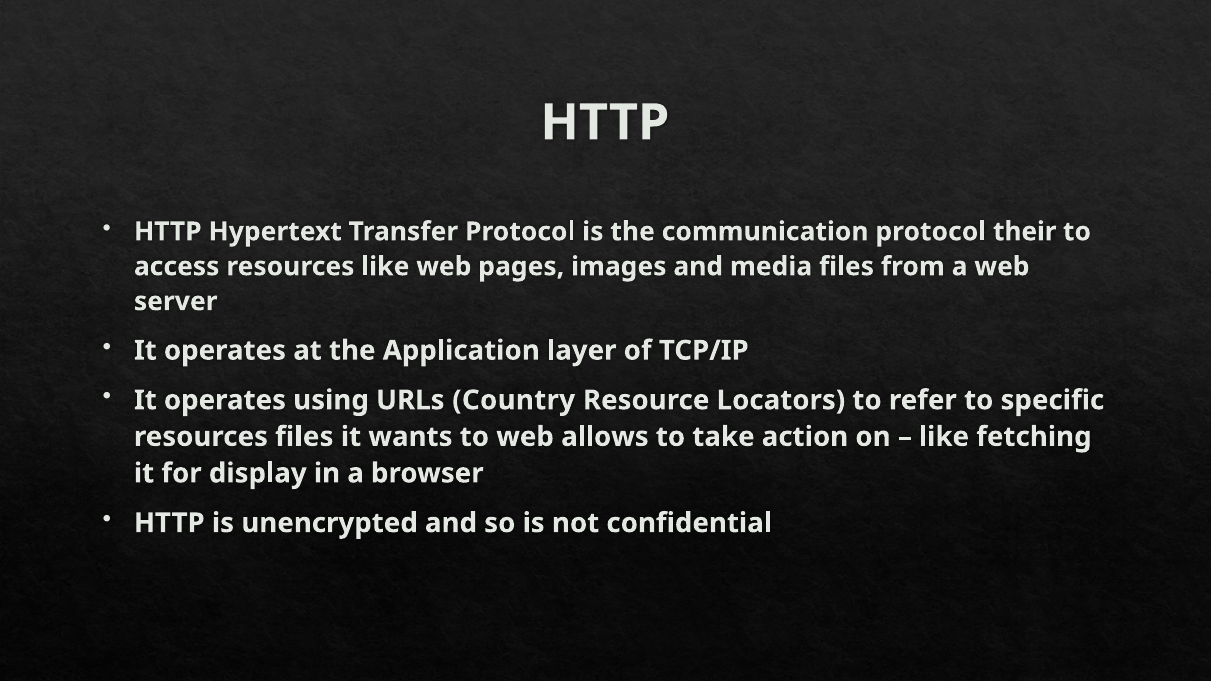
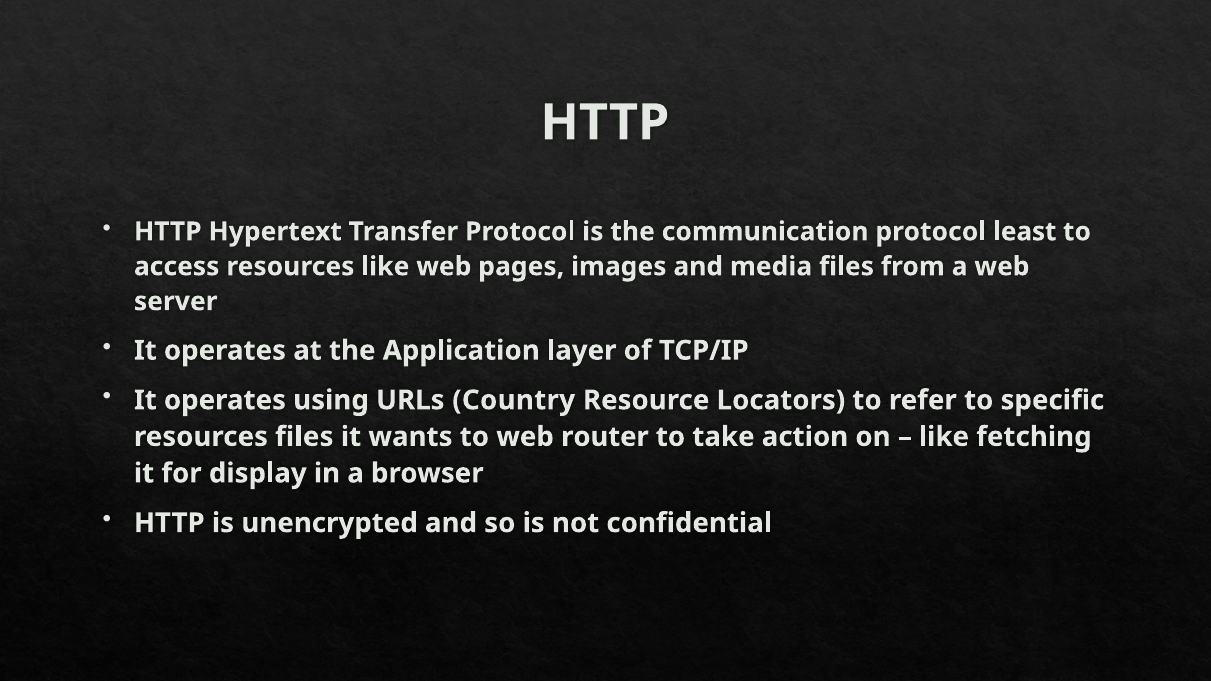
their: their -> least (1025, 232)
allows: allows -> router (605, 437)
